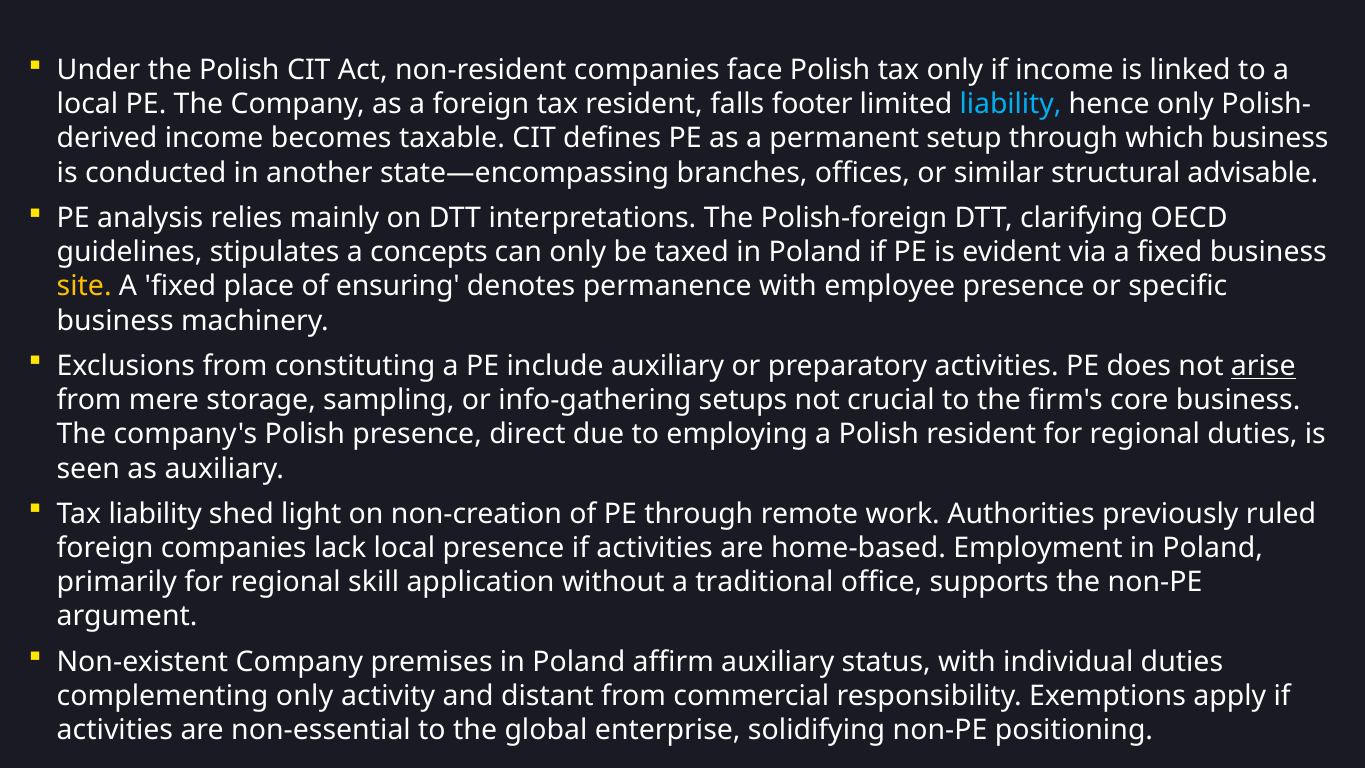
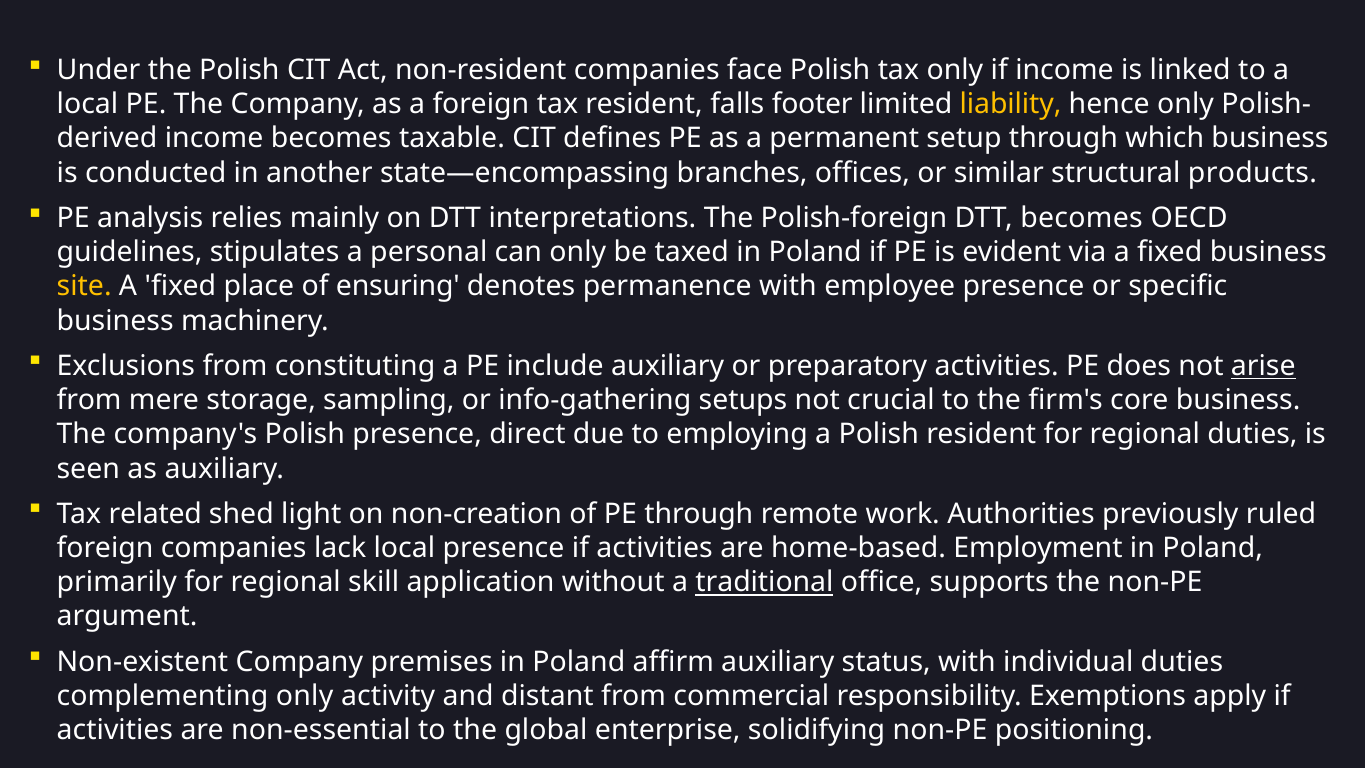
liability colour: light blue -> yellow (1011, 104)
advisable: advisable -> products (1253, 173)
DTT clarifying: clarifying -> becomes (1082, 218)
concepts: concepts -> personal (429, 252)
Tax liability: liability -> related (155, 514)
traditional underline: none -> present (764, 582)
